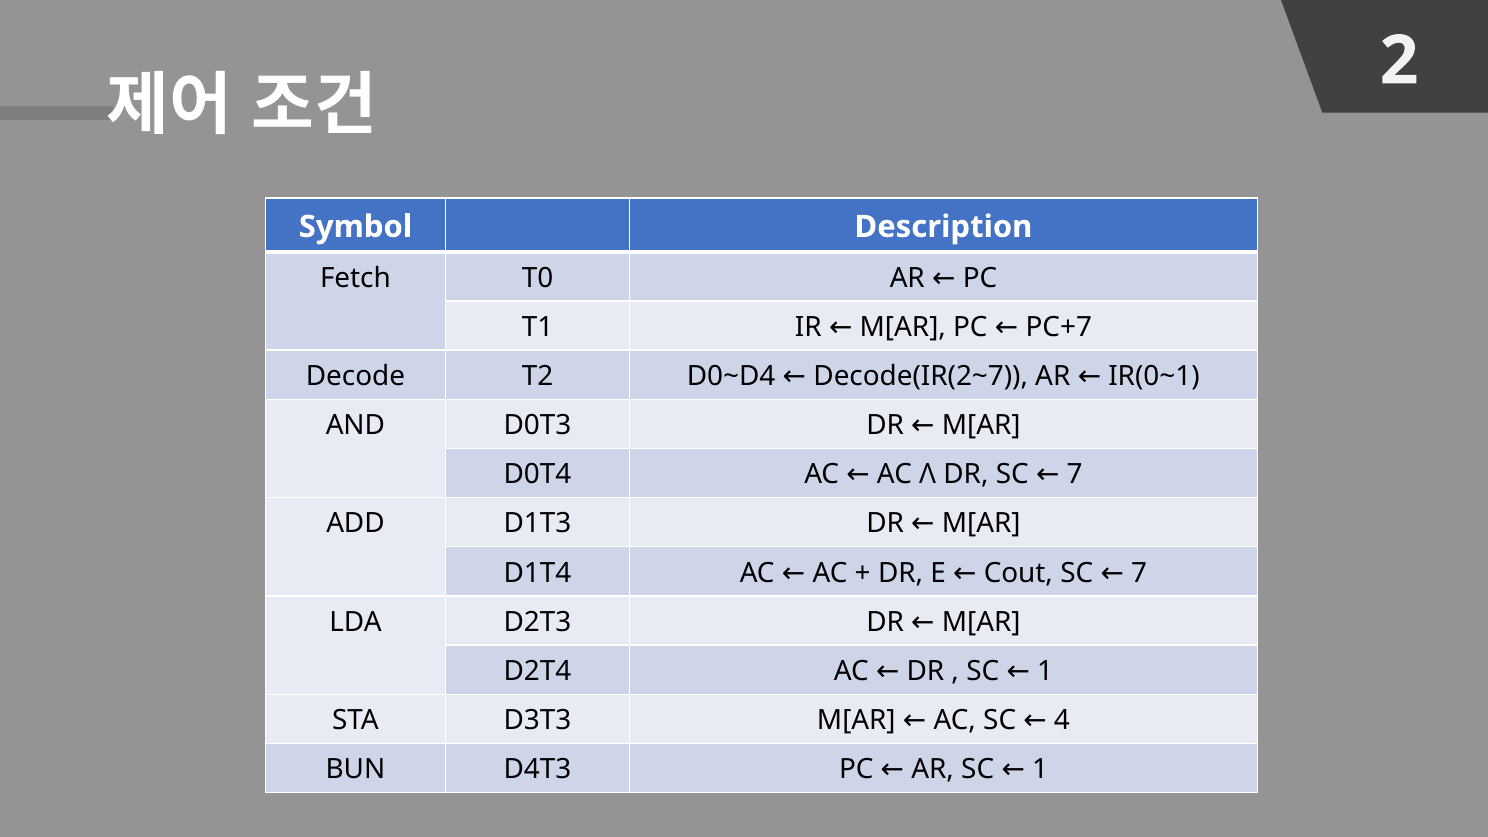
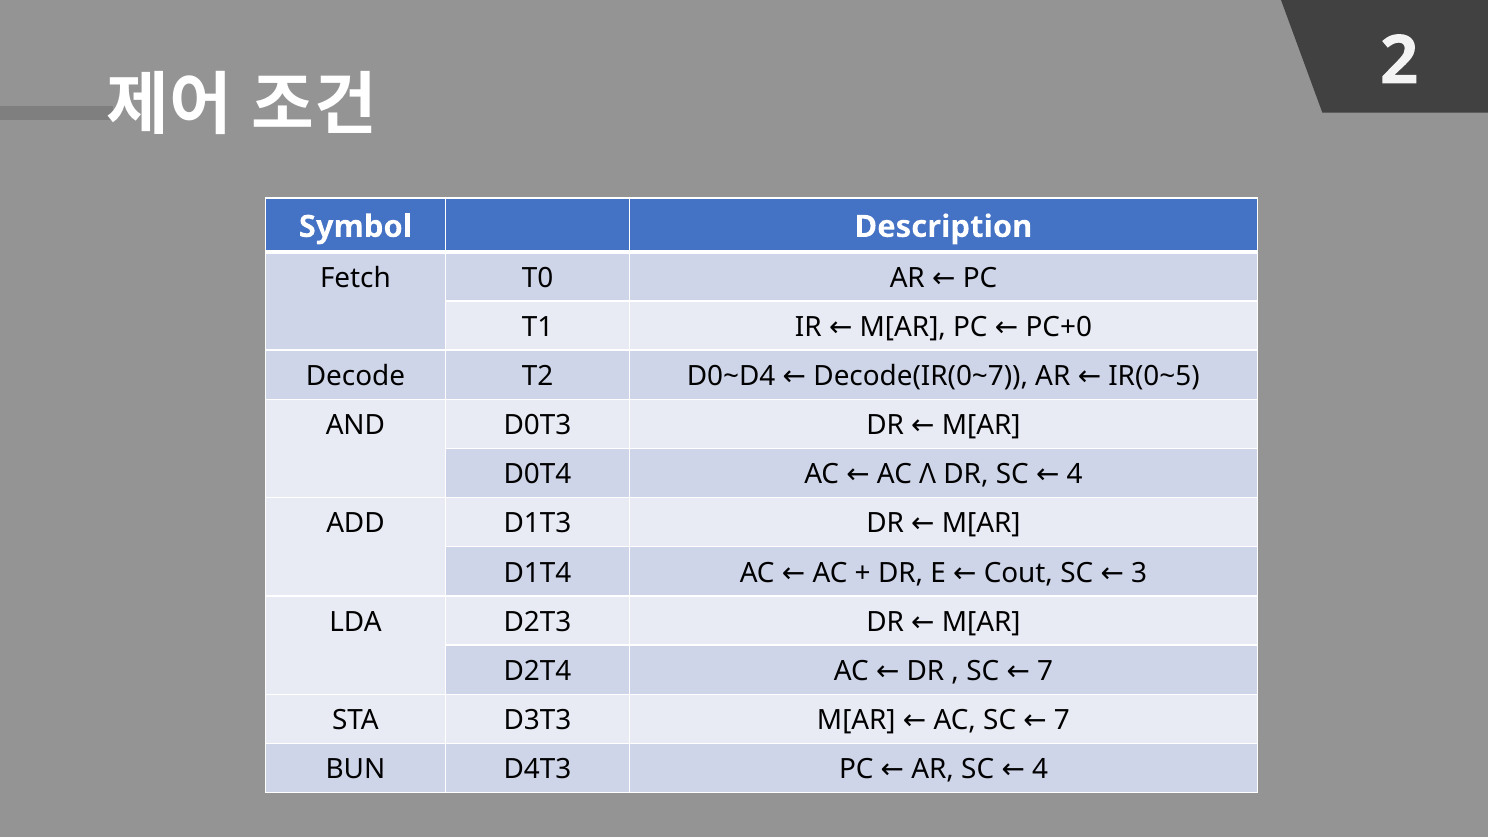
PC+7: PC+7 -> PC+0 (1059, 327)
Decode(IR(2~7: Decode(IR(2~7 -> Decode(IR(0~7 (921, 376)
IR(0~1: IR(0~1 -> IR(0~5 (1154, 376)
DR SC 7: 7 -> 4 (1075, 474)
Cout SC 7: 7 -> 3 (1139, 573)
1: 1 -> 7 (1045, 671)
AC SC 4: 4 -> 7 (1062, 720)
AR SC 1: 1 -> 4 (1040, 769)
